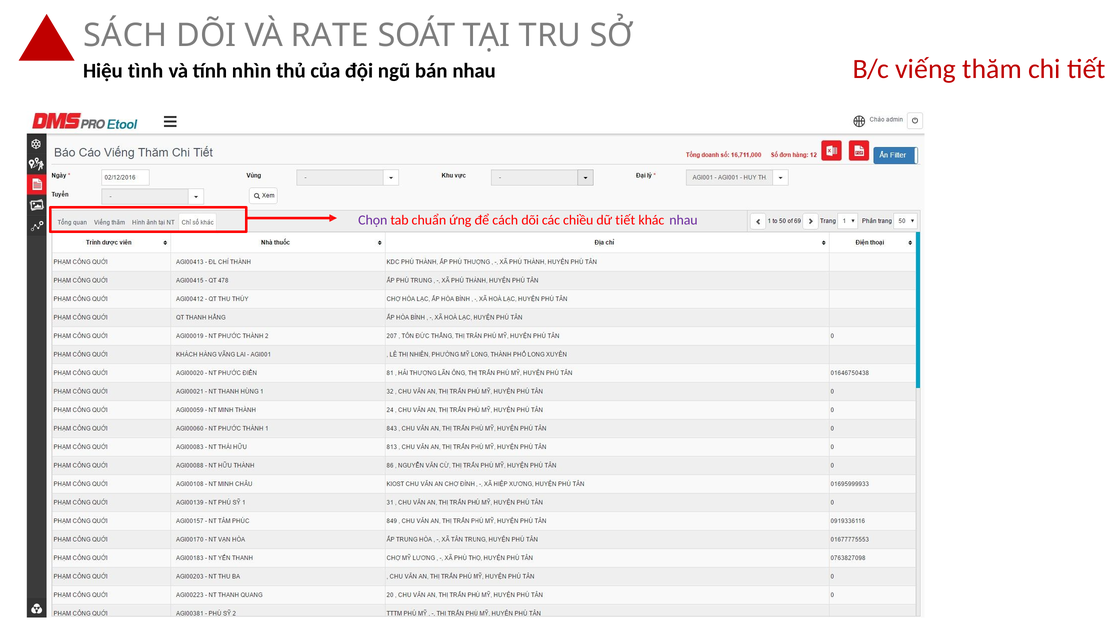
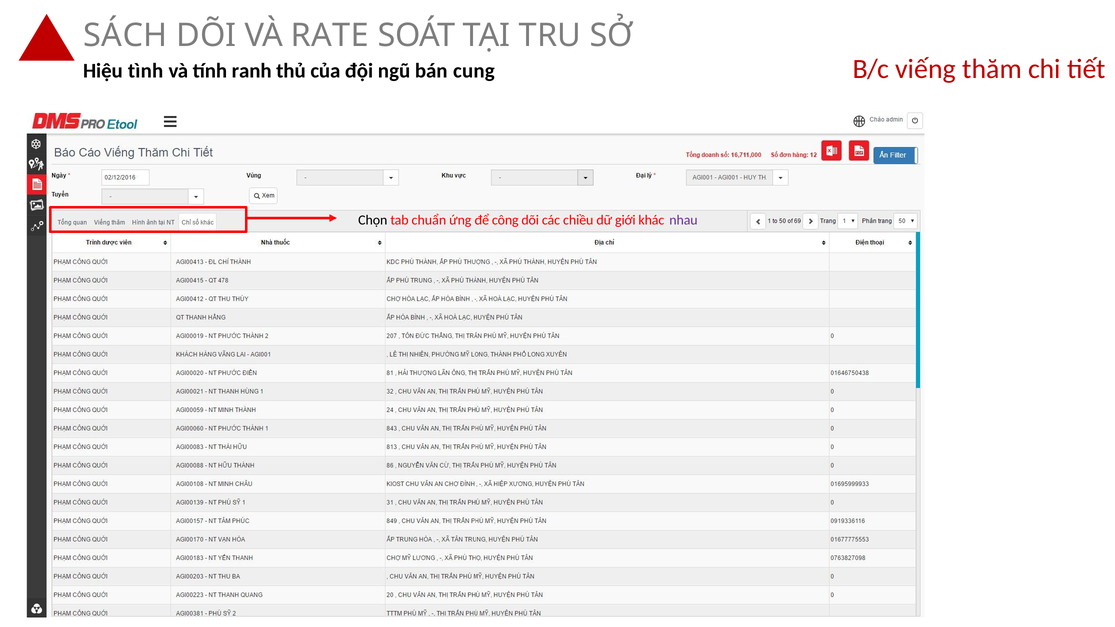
nhìn: nhìn -> ranh (252, 71)
bán nhau: nhau -> cung (474, 71)
Chọn colour: purple -> black (373, 220)
cách: cách -> công (505, 220)
dữ tiết: tiết -> giới (625, 220)
